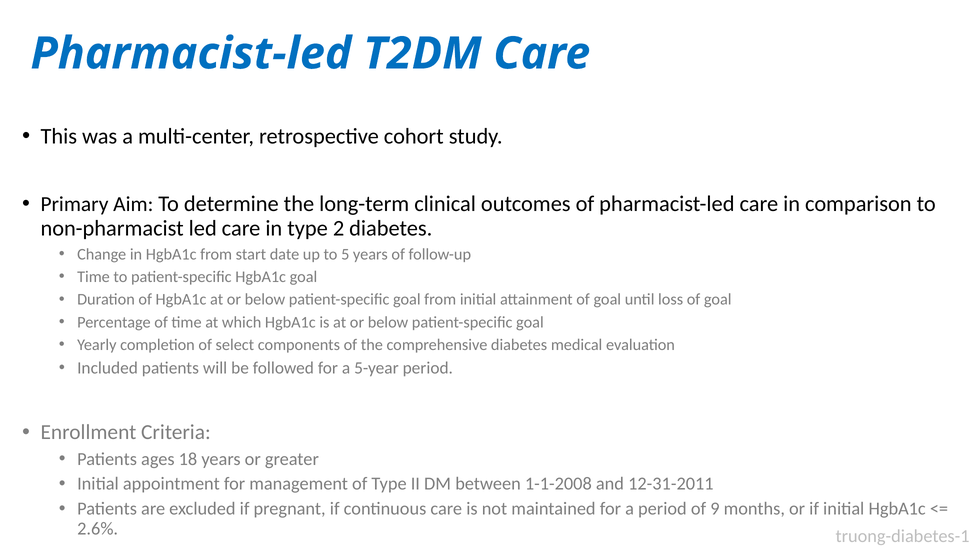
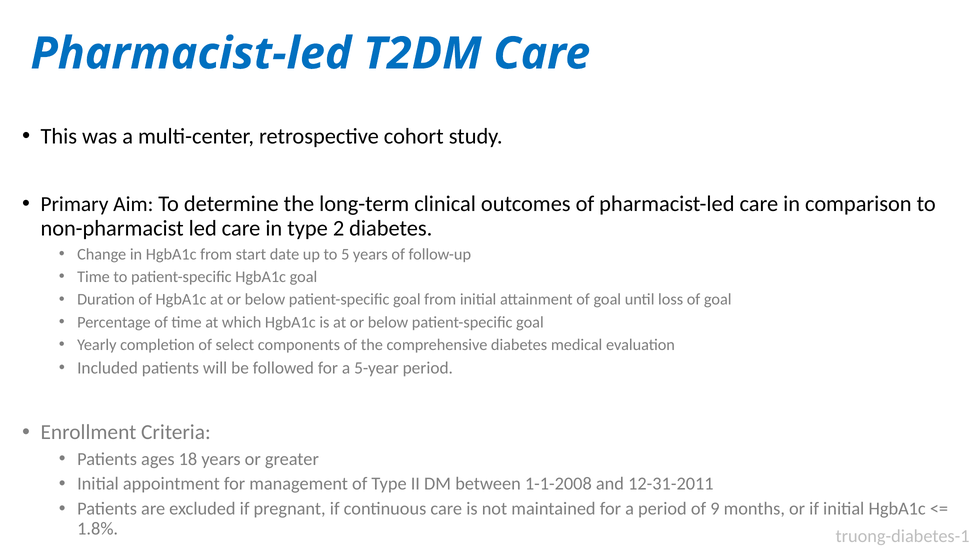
2.6%: 2.6% -> 1.8% (98, 529)
